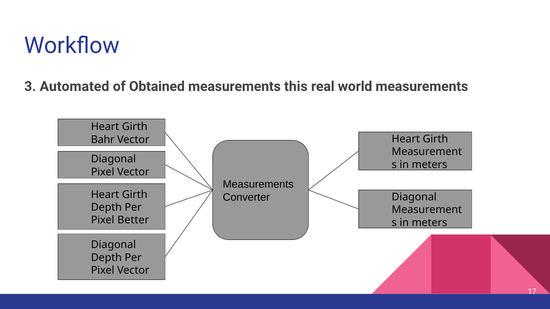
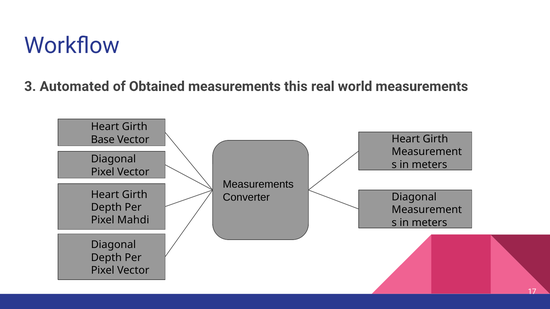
Bahr: Bahr -> Base (103, 140)
Better: Better -> Mahdi (133, 220)
